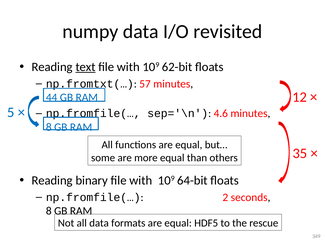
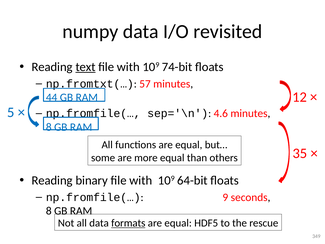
62-bit: 62-bit -> 74-bit (177, 67)
2: 2 -> 9 (225, 197)
formats underline: none -> present (128, 223)
